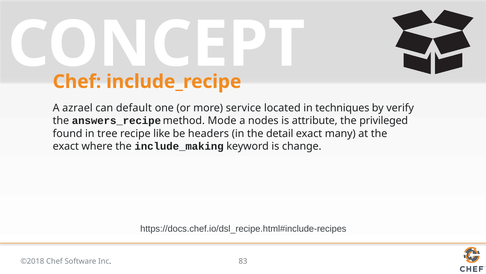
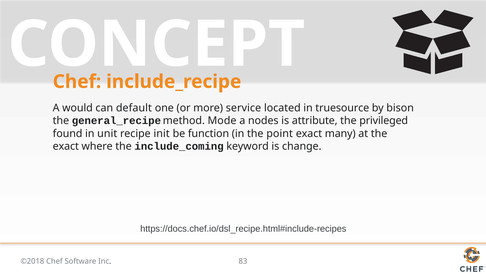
azrael: azrael -> would (77, 108)
techniques: techniques -> truesource (342, 108)
verify: verify -> bison (400, 108)
answers_recipe: answers_recipe -> general_recipe (116, 120)
tree: tree -> unit (107, 133)
like: like -> init (162, 133)
headers: headers -> function (209, 133)
detail: detail -> point (280, 133)
include_making: include_making -> include_coming (179, 146)
